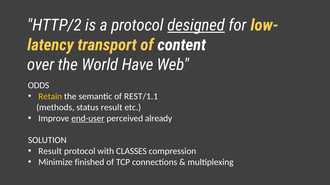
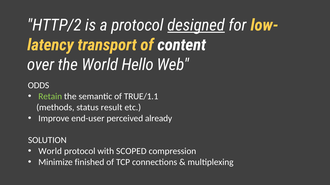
Have: Have -> Hello (138, 65)
Retain colour: yellow -> light green (50, 97)
REST/1.1: REST/1.1 -> TRUE/1.1 (141, 97)
end-user underline: present -> none (88, 119)
Result: Result -> World (50, 152)
CLASSES: CLASSES -> SCOPED (131, 152)
